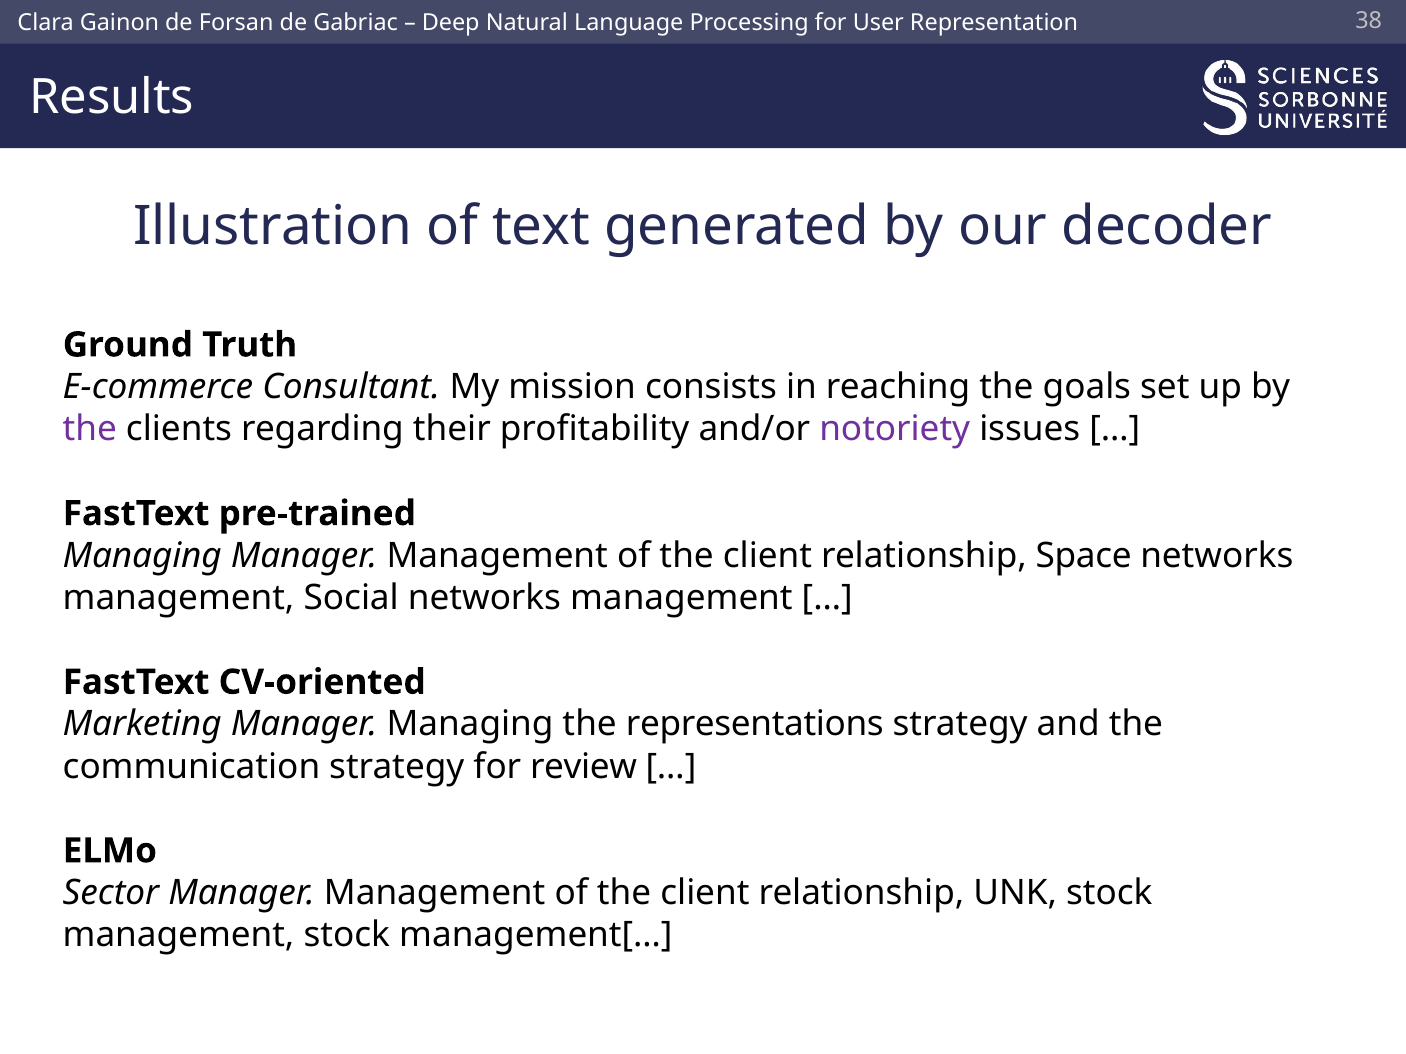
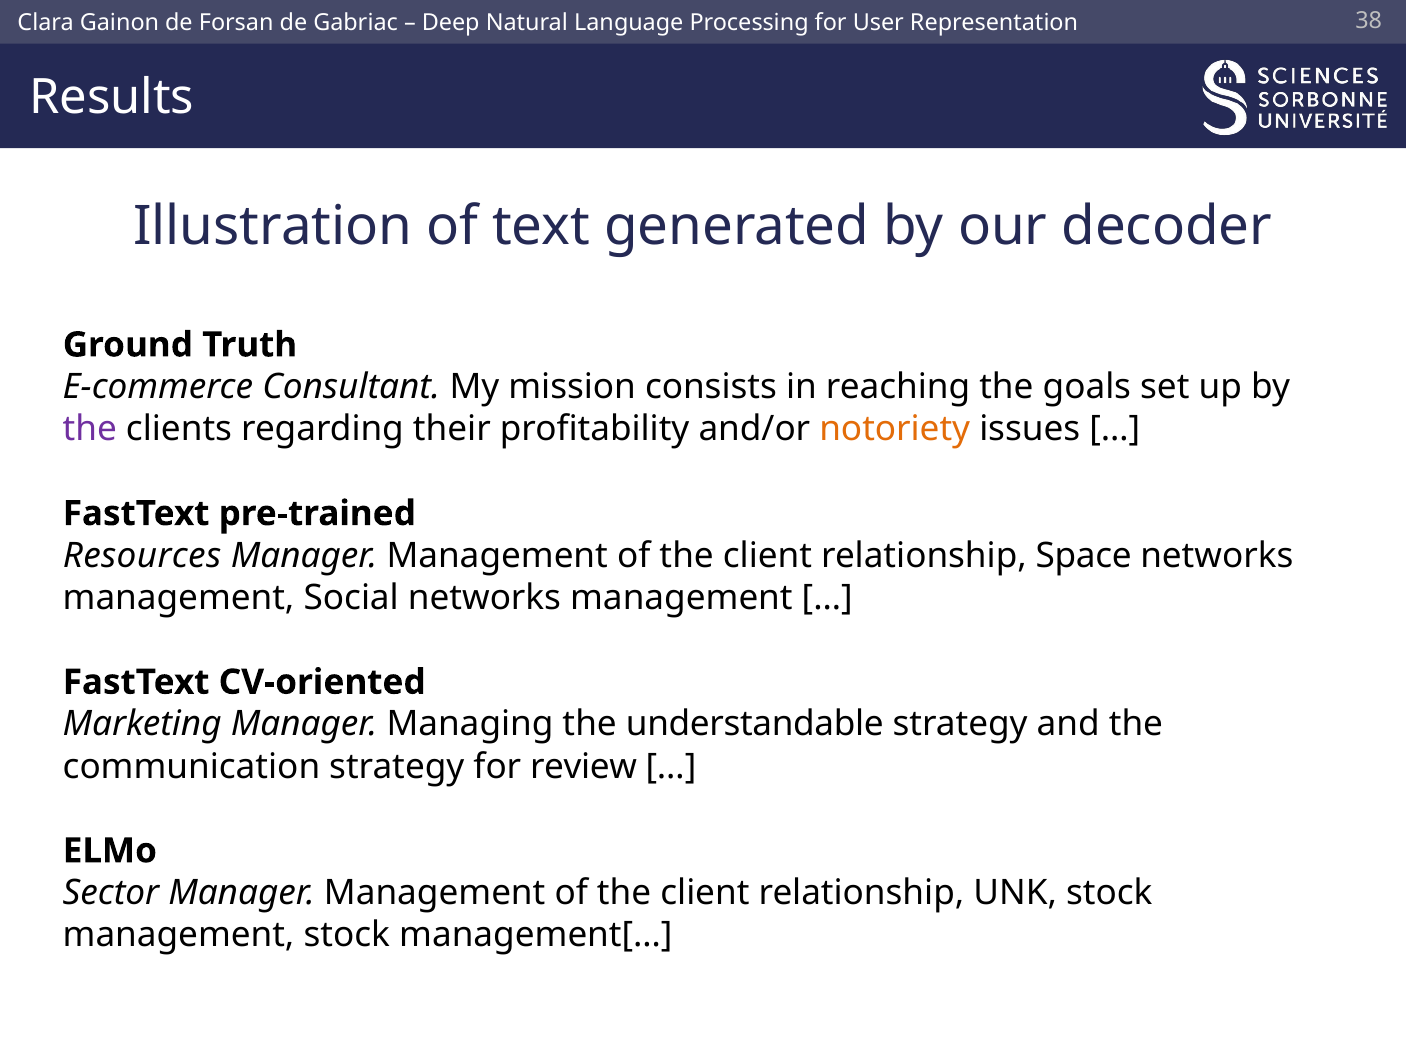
notoriety colour: purple -> orange (895, 429)
Managing: Managing -> Resources (142, 556)
representations: representations -> understandable (755, 725)
